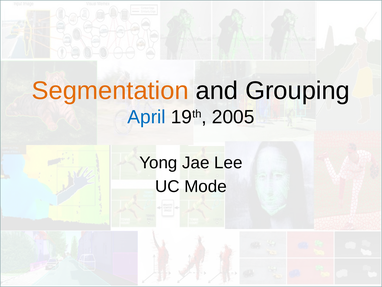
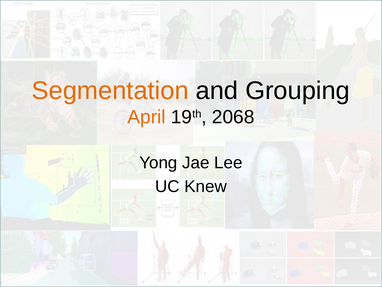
April colour: blue -> orange (147, 117)
2005: 2005 -> 2068 (233, 117)
Mode: Mode -> Knew (206, 186)
